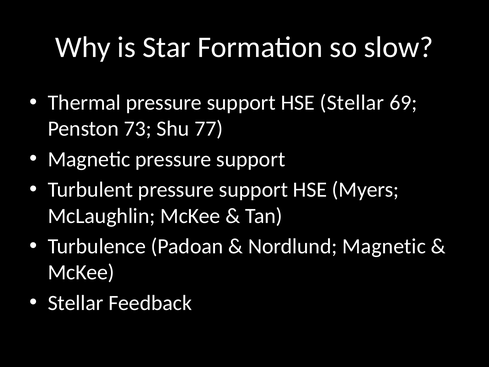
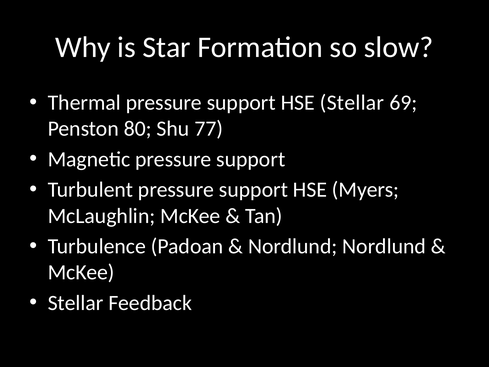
73: 73 -> 80 (138, 129)
Nordlund Magnetic: Magnetic -> Nordlund (384, 246)
